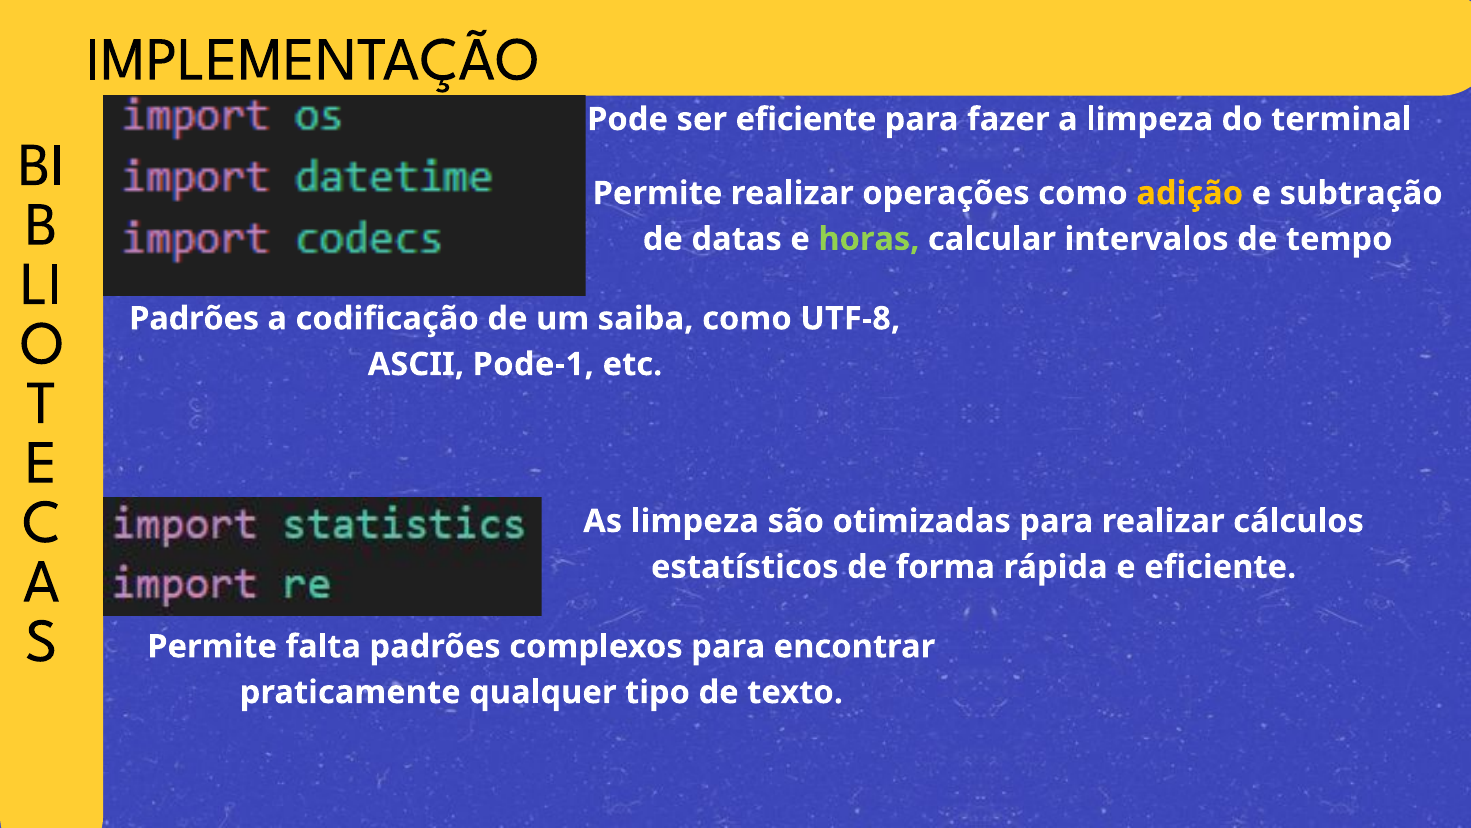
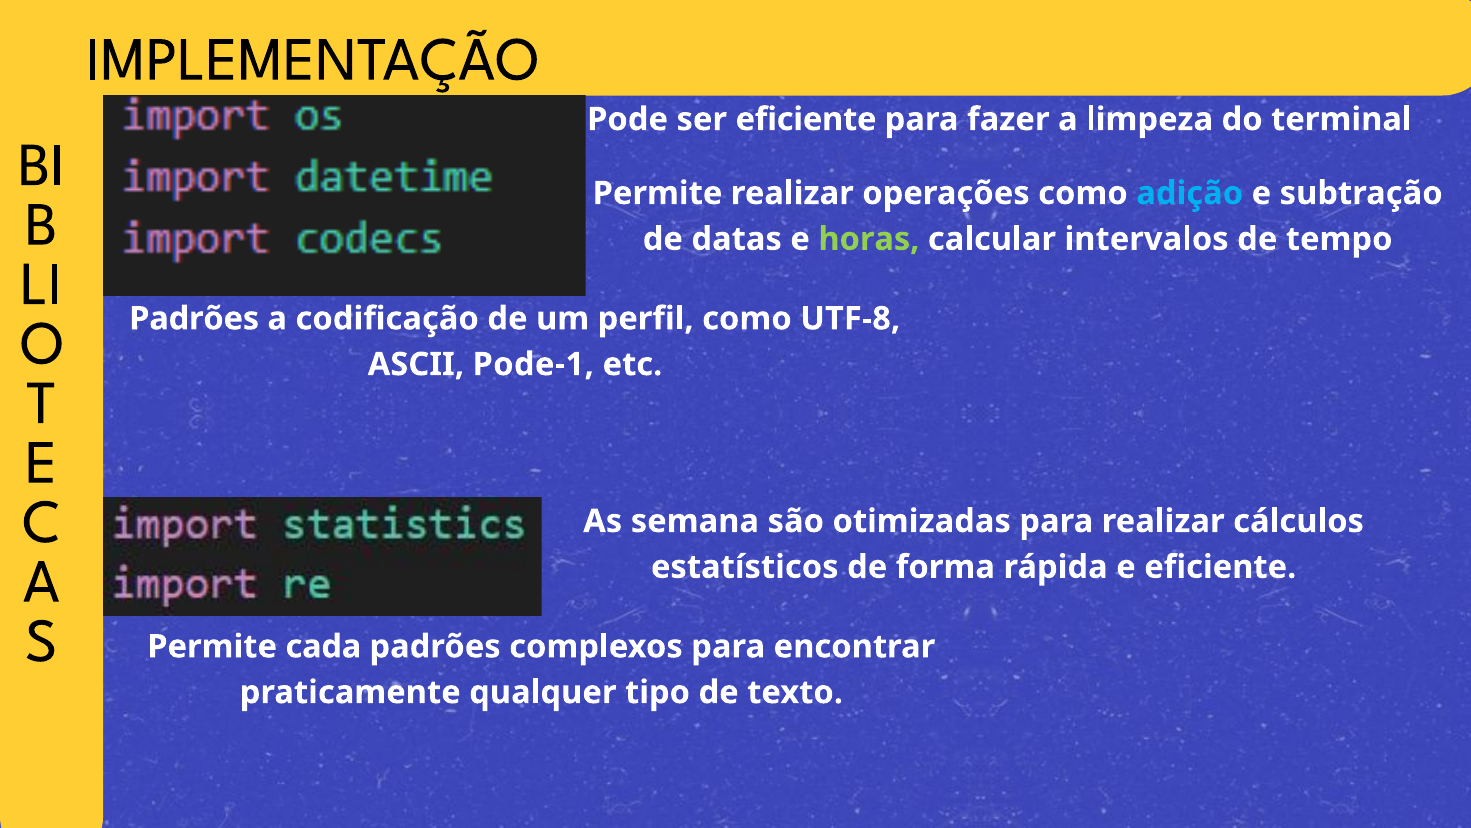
adição colour: yellow -> light blue (1190, 193)
saiba: saiba -> perfil (646, 318)
As limpeza: limpeza -> semana (695, 521)
falta: falta -> cada (323, 646)
